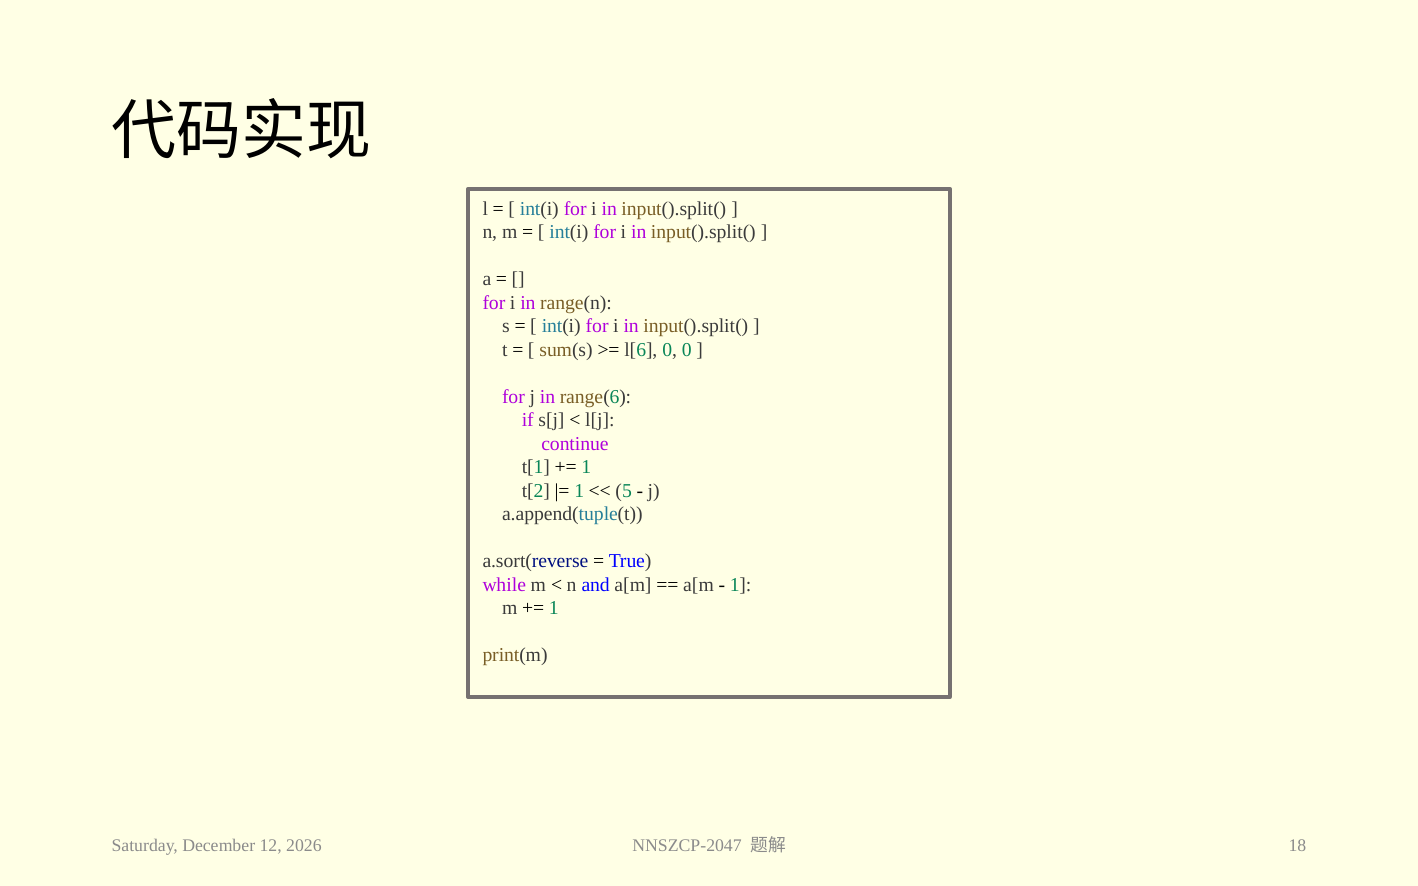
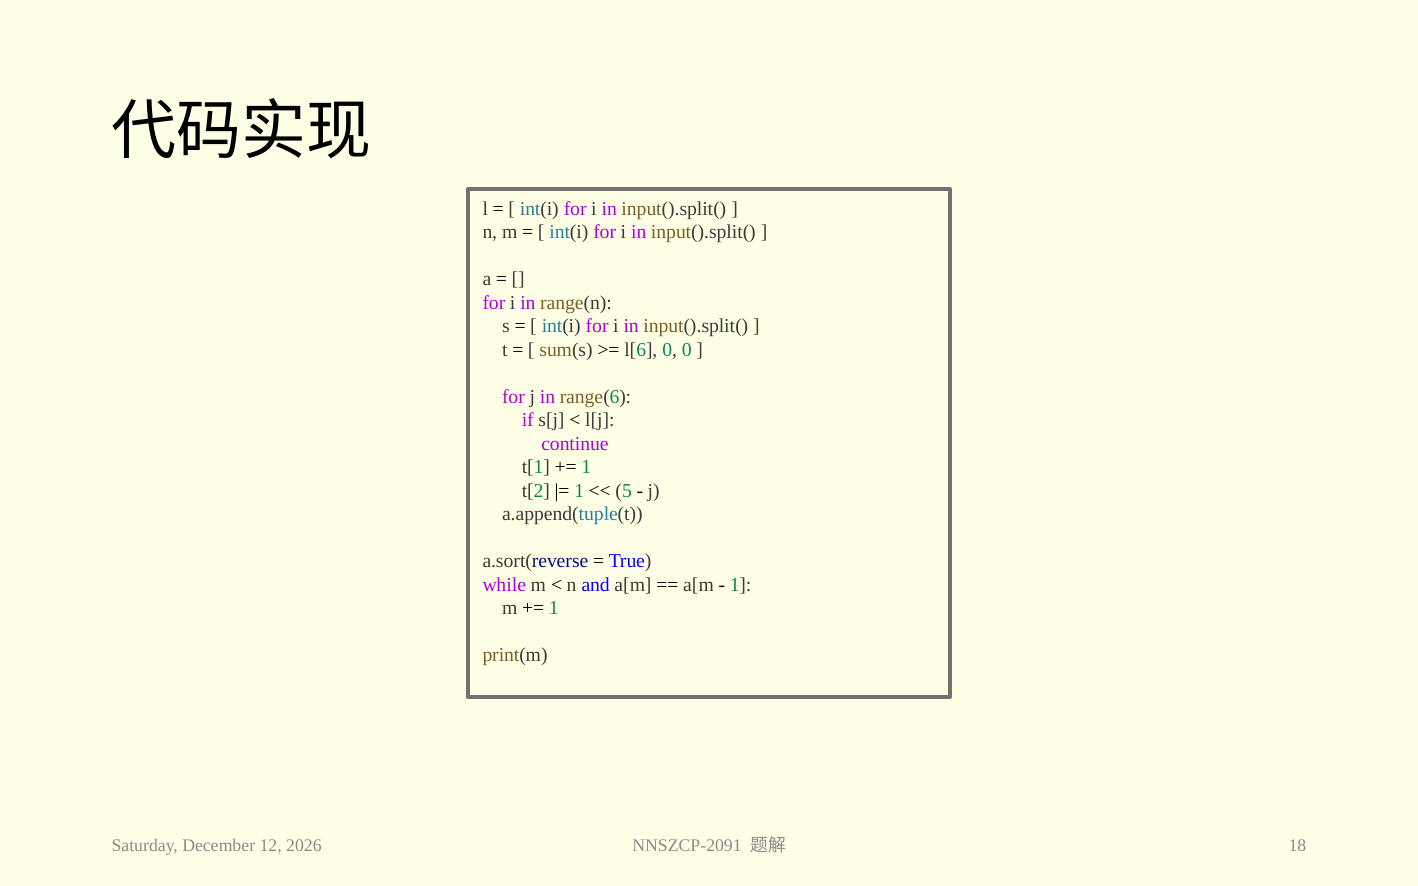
NNSZCP-2047: NNSZCP-2047 -> NNSZCP-2091 (687, 846)
